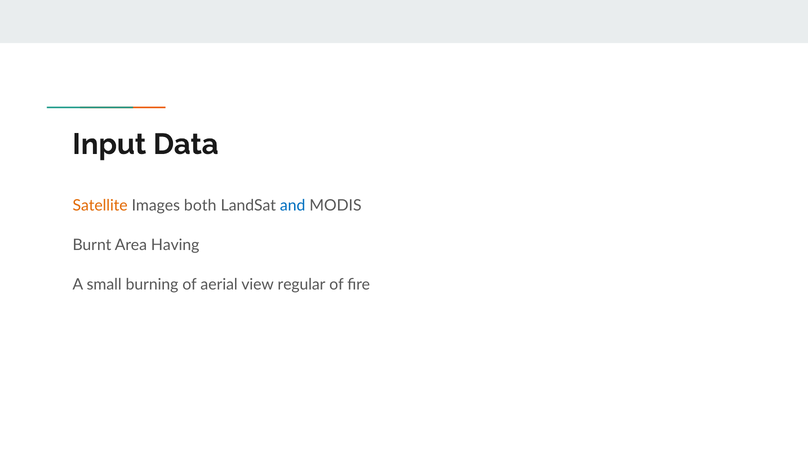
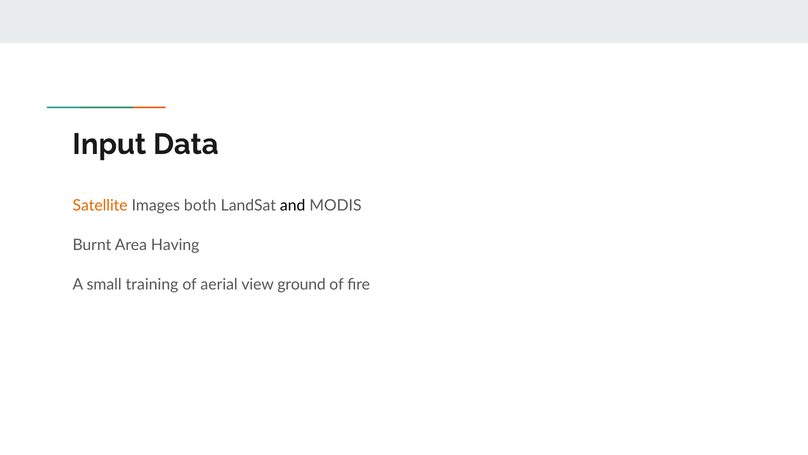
and colour: blue -> black (293, 205)
burning: burning -> training (152, 284)
regular: regular -> ground (302, 284)
